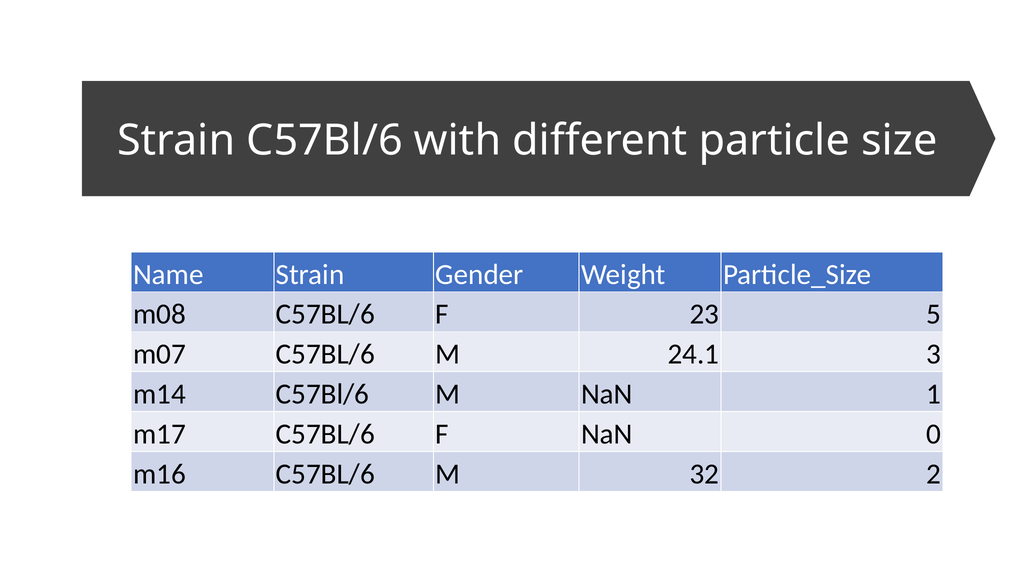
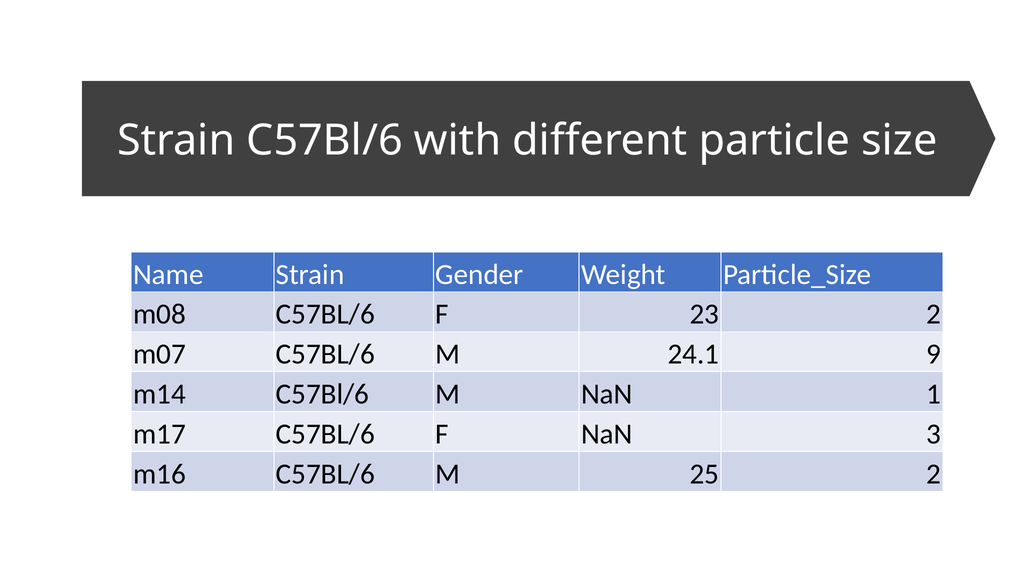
23 5: 5 -> 2 (934, 314)
3: 3 -> 9 (934, 354)
0: 0 -> 3 (934, 434)
32: 32 -> 25 (704, 474)
